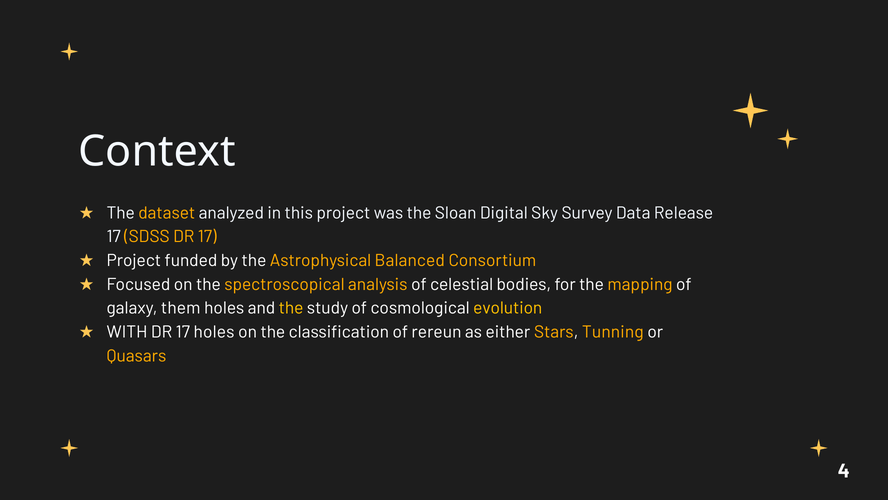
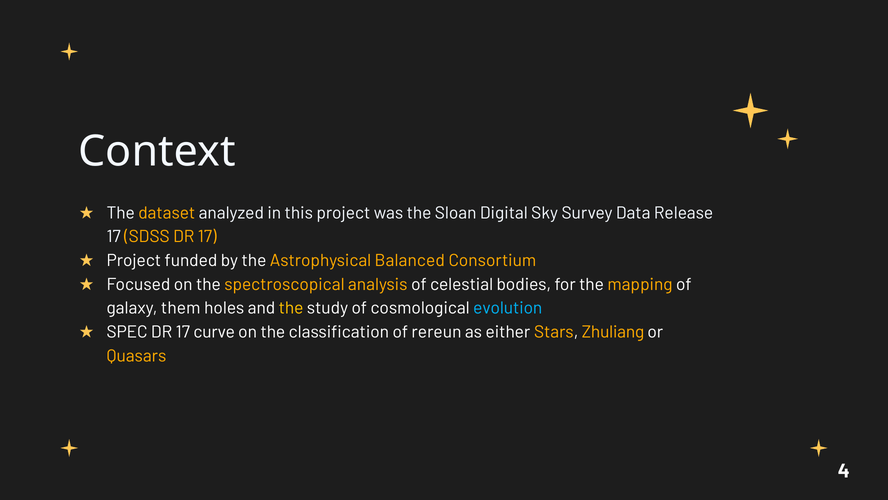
evolution colour: yellow -> light blue (508, 308)
WITH: WITH -> SPEC (127, 332)
17 holes: holes -> curve (214, 332)
Tunning: Tunning -> Zhuliang (613, 332)
